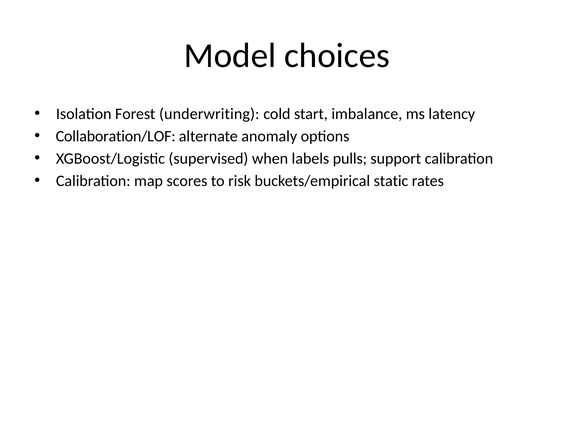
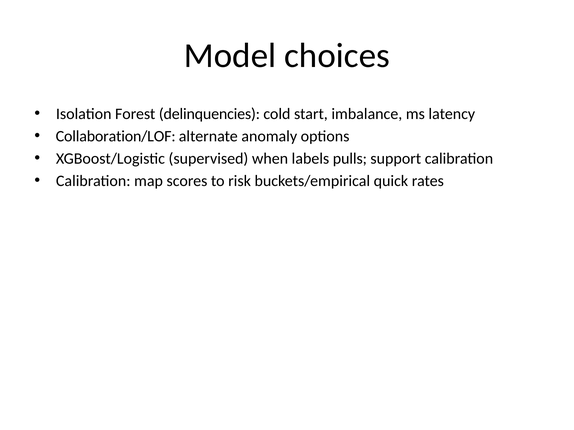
underwriting: underwriting -> delinquencies (209, 114)
static: static -> quick (391, 181)
